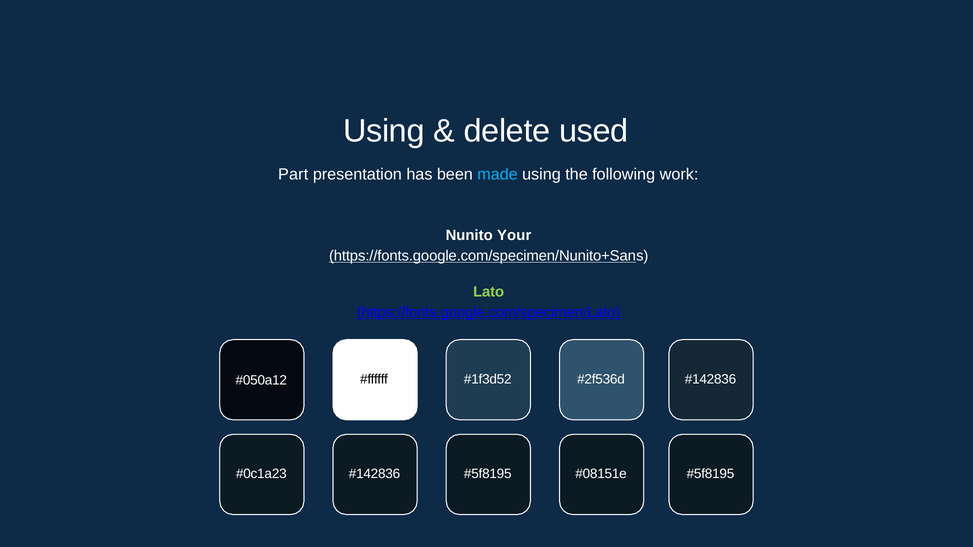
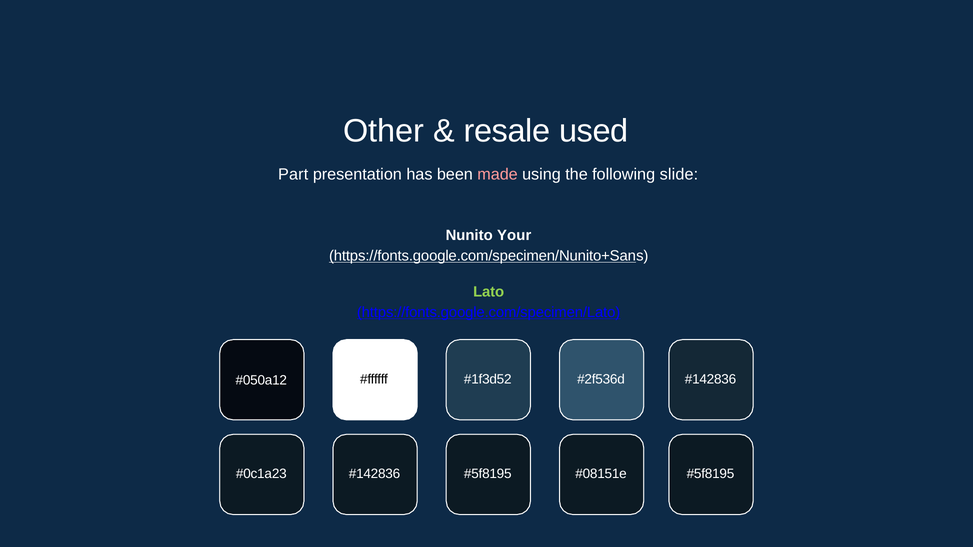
Using: Using -> Other (384, 131)
delete: delete -> resale (507, 131)
made colour: light blue -> pink (498, 174)
work: work -> slide (679, 174)
